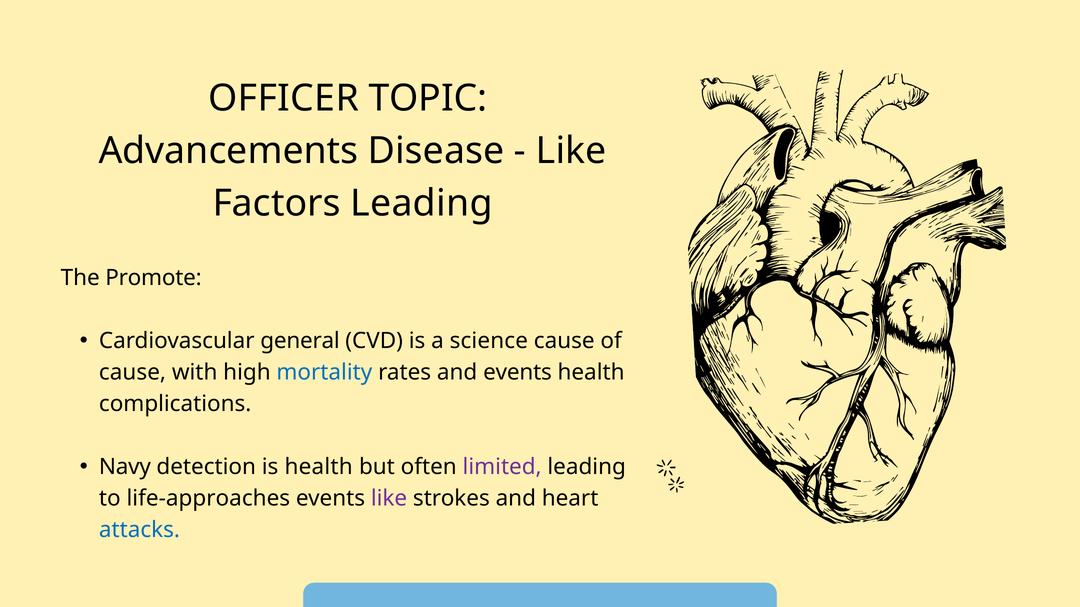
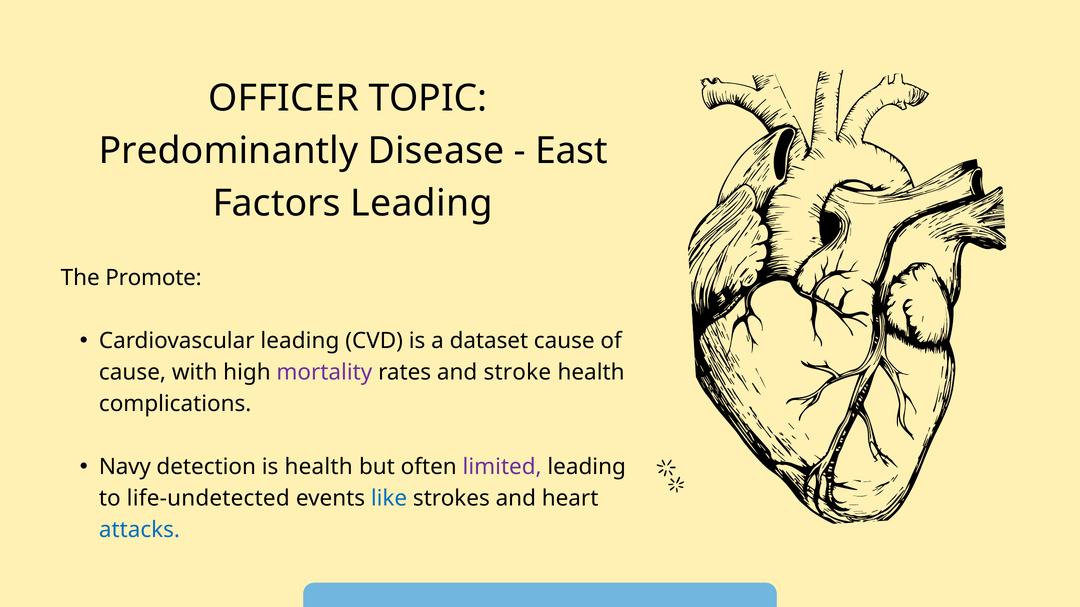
Advancements: Advancements -> Predominantly (228, 151)
Like: Like -> East (571, 151)
Cardiovascular general: general -> leading (300, 341)
science: science -> dataset (489, 341)
mortality colour: blue -> purple (324, 373)
and events: events -> stroke (517, 373)
life-approaches: life-approaches -> life-undetected (208, 499)
like colour: purple -> blue (389, 499)
